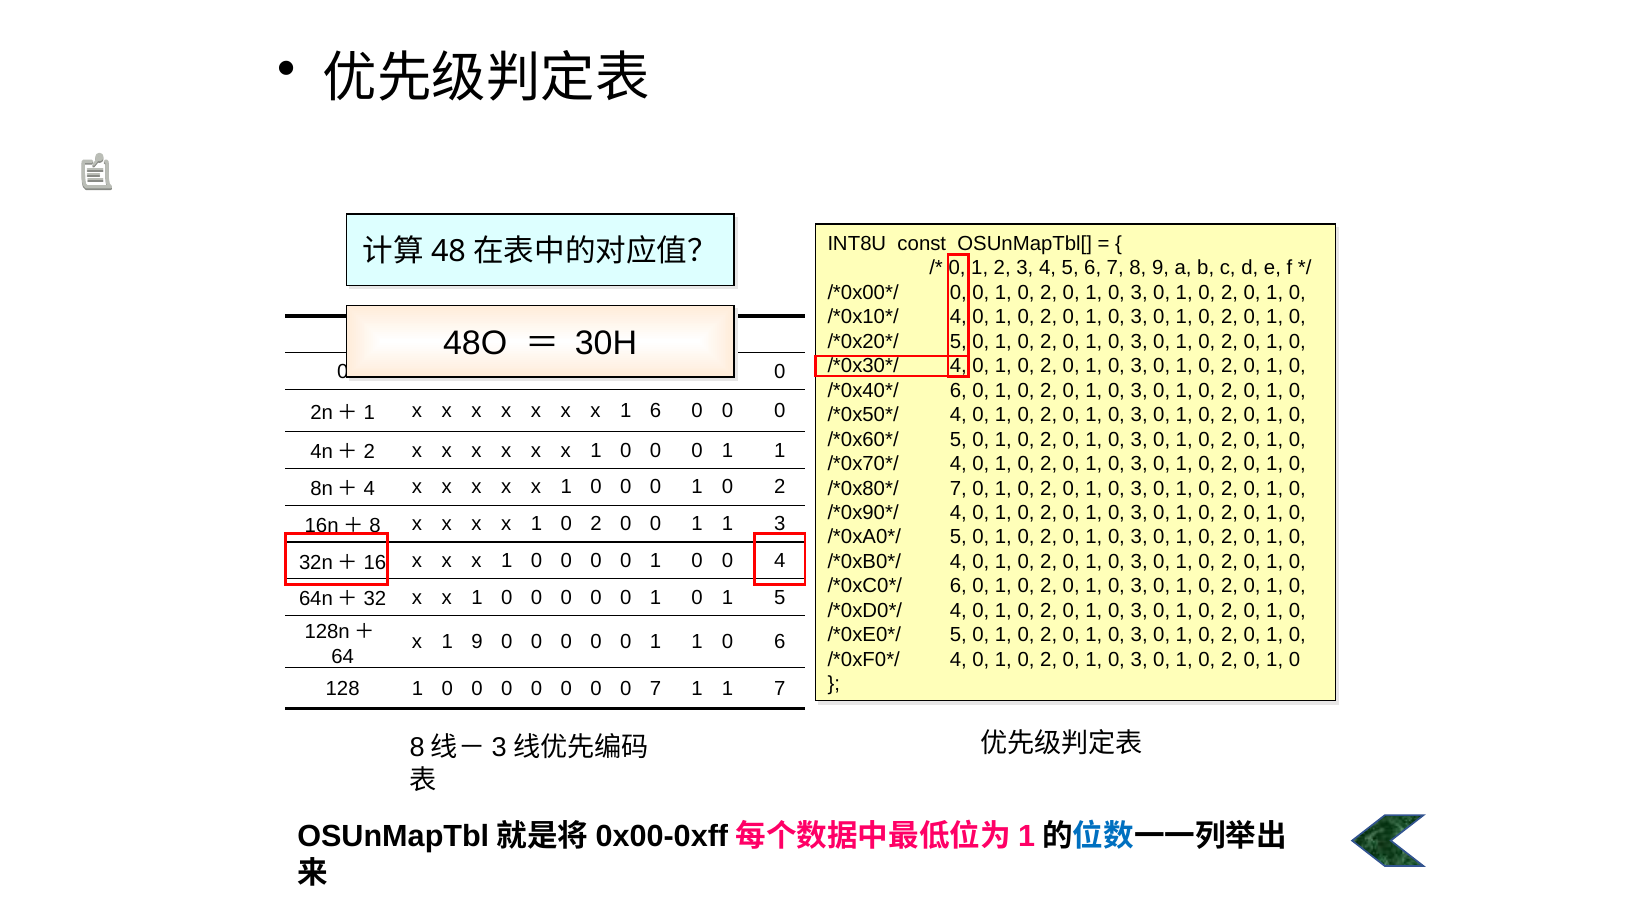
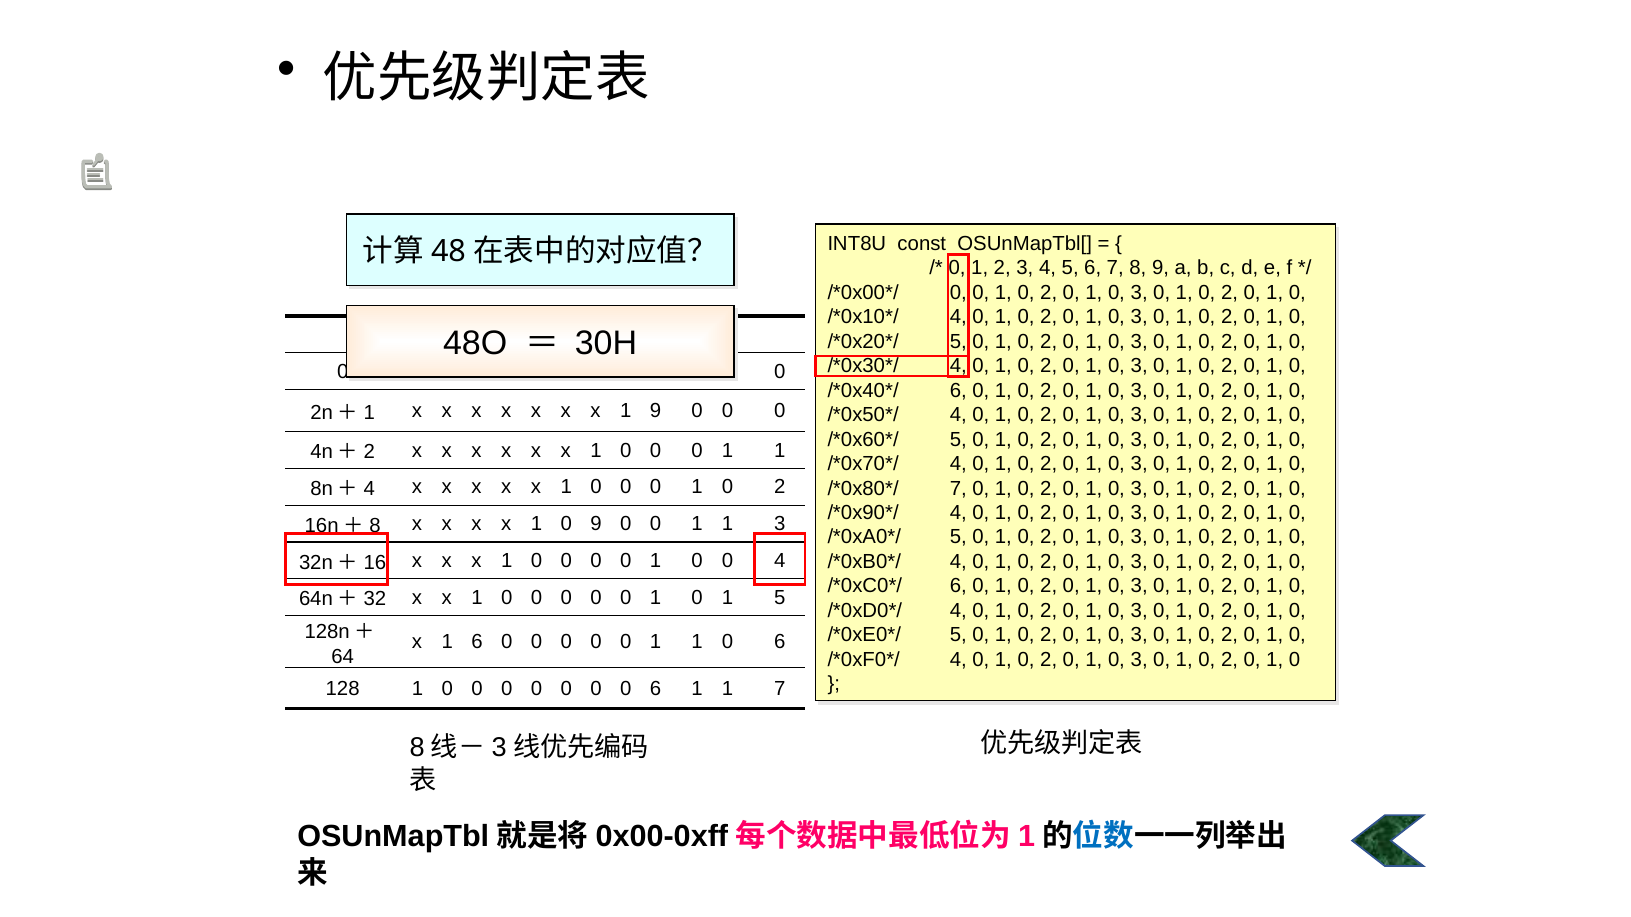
1 6: 6 -> 9 (655, 411)
x 1 0 2: 2 -> 9 (596, 524)
1 9: 9 -> 6 (477, 642)
0 0 7: 7 -> 6 (655, 689)
